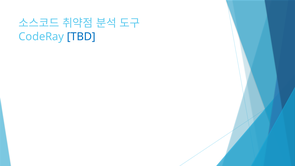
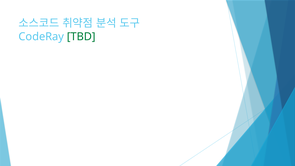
TBD colour: blue -> green (81, 37)
